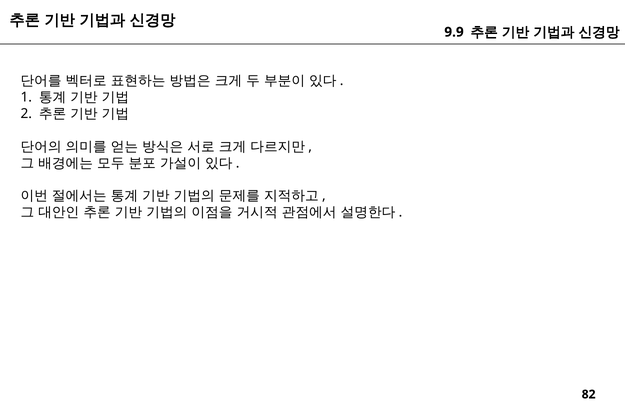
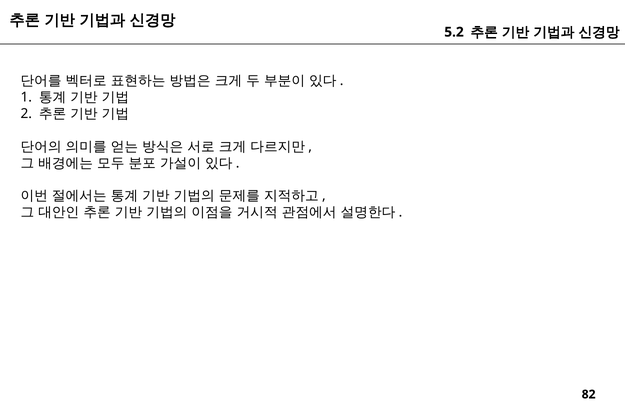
9.9: 9.9 -> 5.2 (454, 32)
